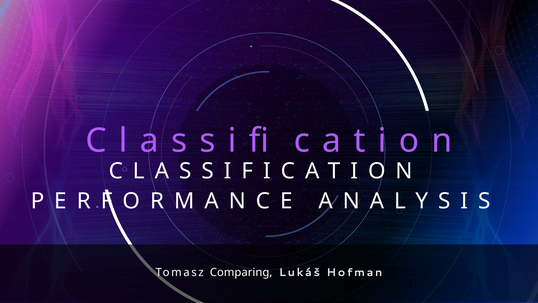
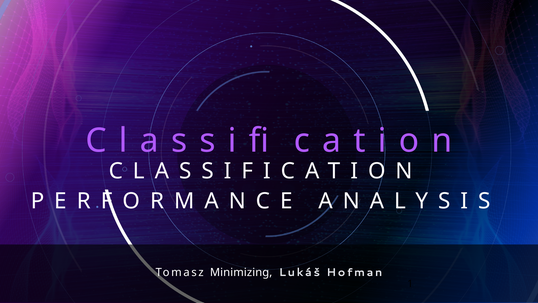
Comparing: Comparing -> Minimizing (241, 272)
